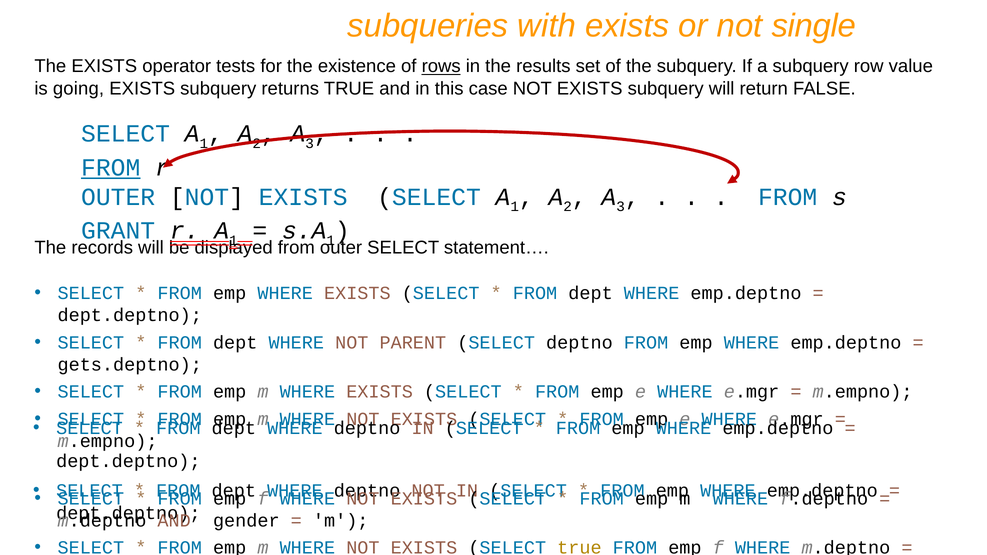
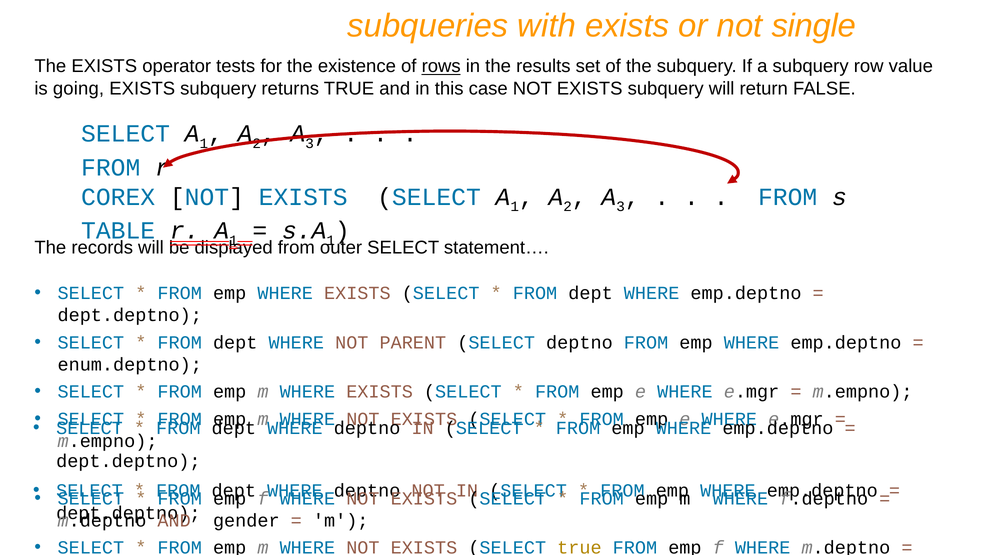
FROM underline: present -> none (111, 168)
OUTER: OUTER -> COREX (118, 197)
GRANT: GRANT -> TABLE (118, 231)
gets.deptno: gets.deptno -> enum.deptno (130, 365)
